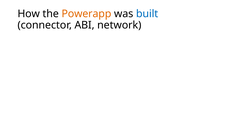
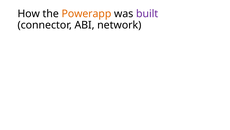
built colour: blue -> purple (147, 14)
